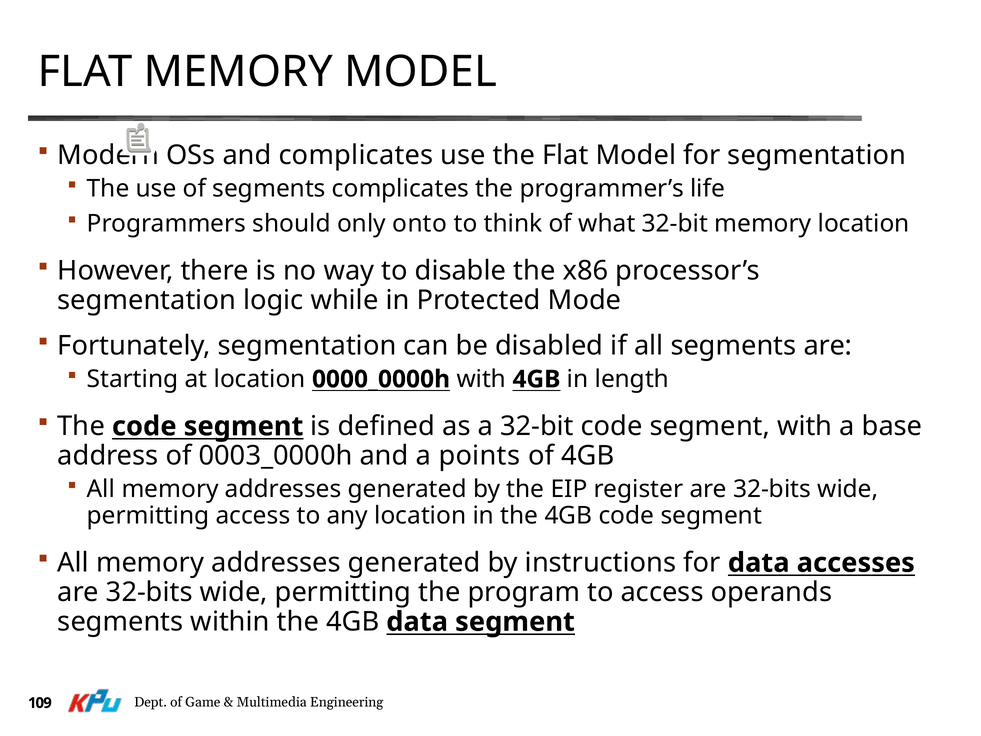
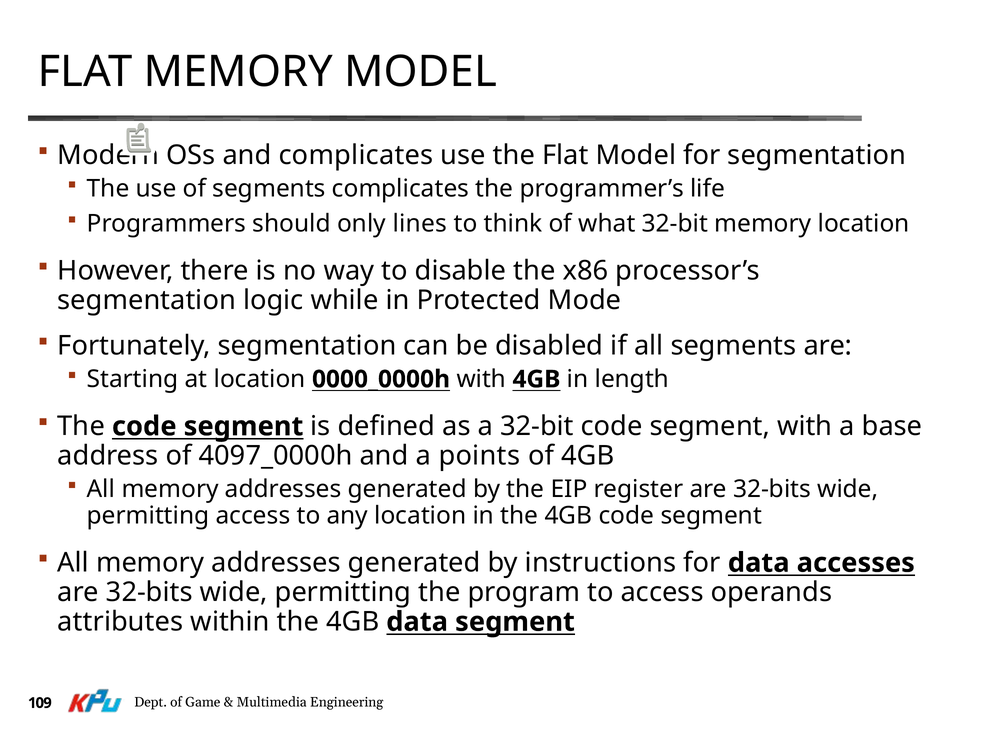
onto: onto -> lines (420, 223)
0003_0000h: 0003_0000h -> 4097_0000h (276, 456)
segments: segments -> attributes (120, 622)
